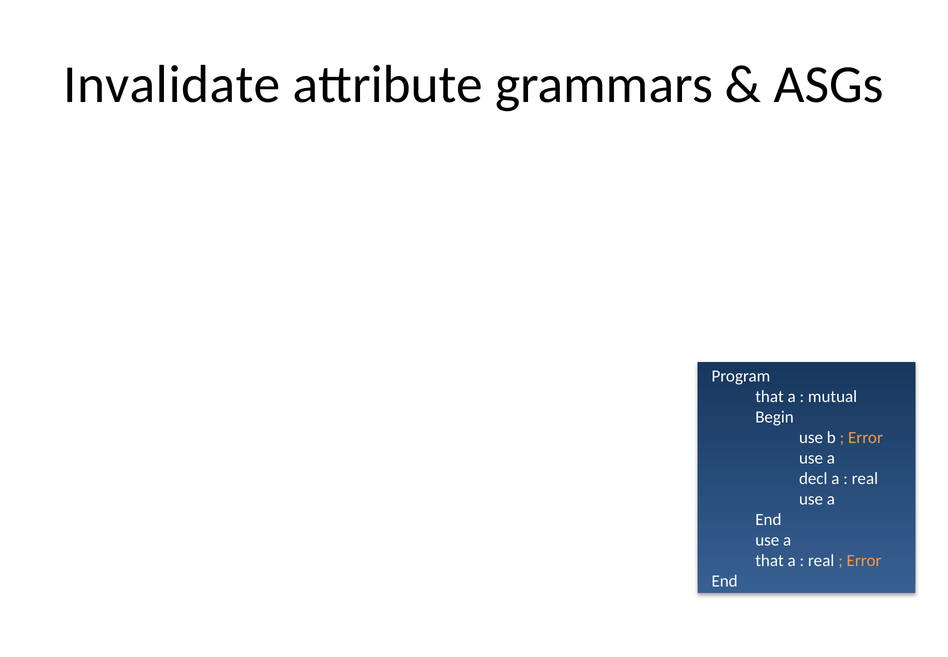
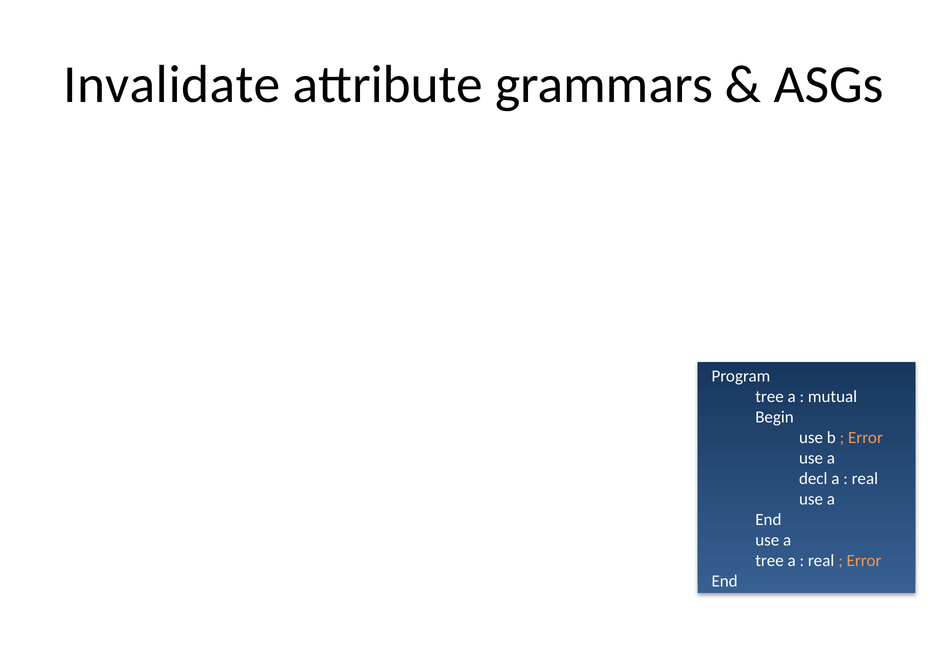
that: that -> tree (770, 396)
that: that -> tree (770, 560)
